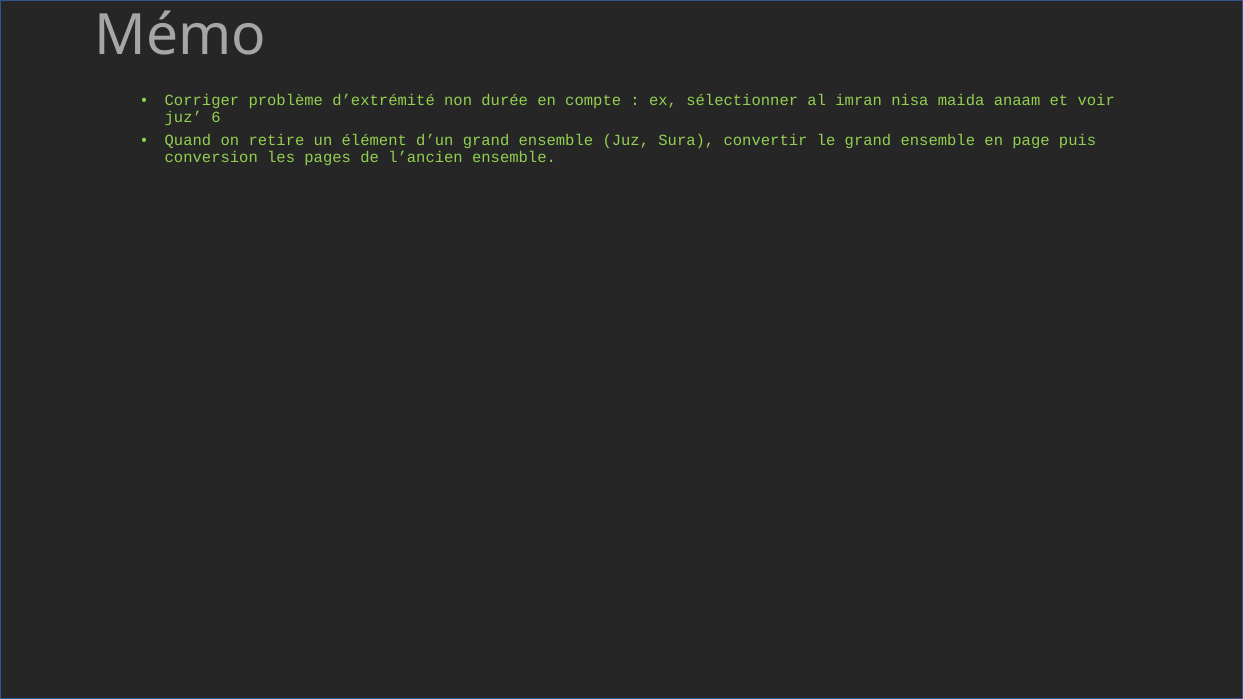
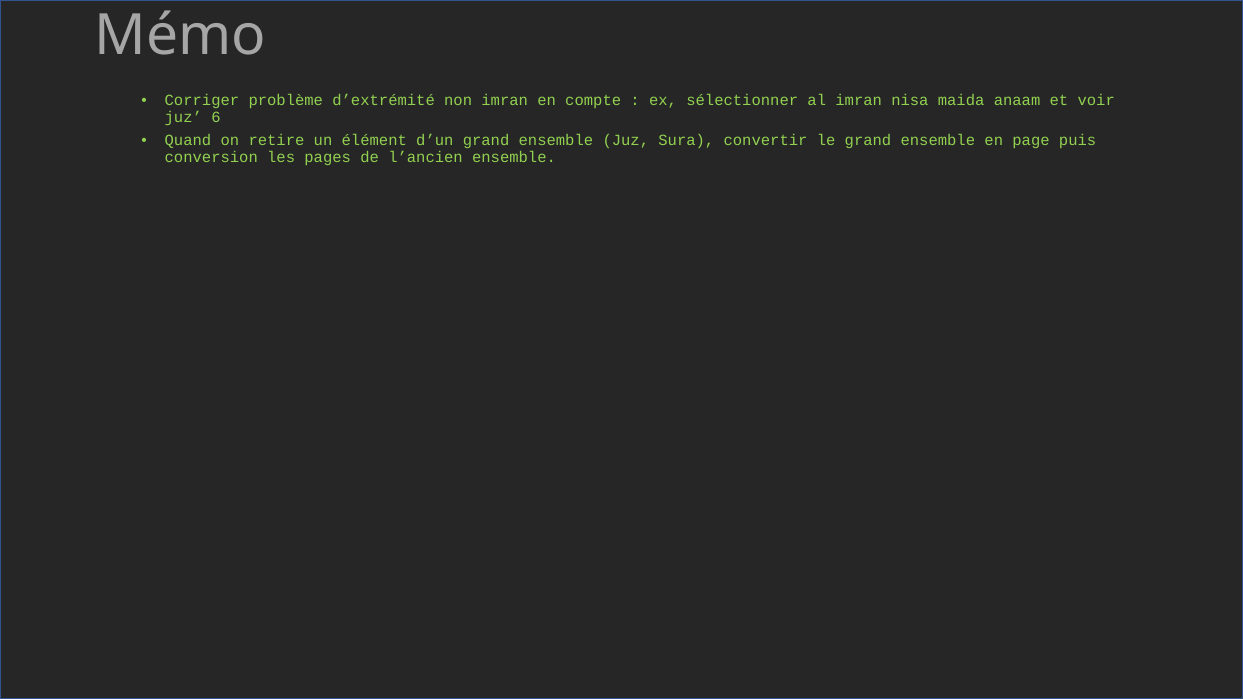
non durée: durée -> imran (505, 101)
